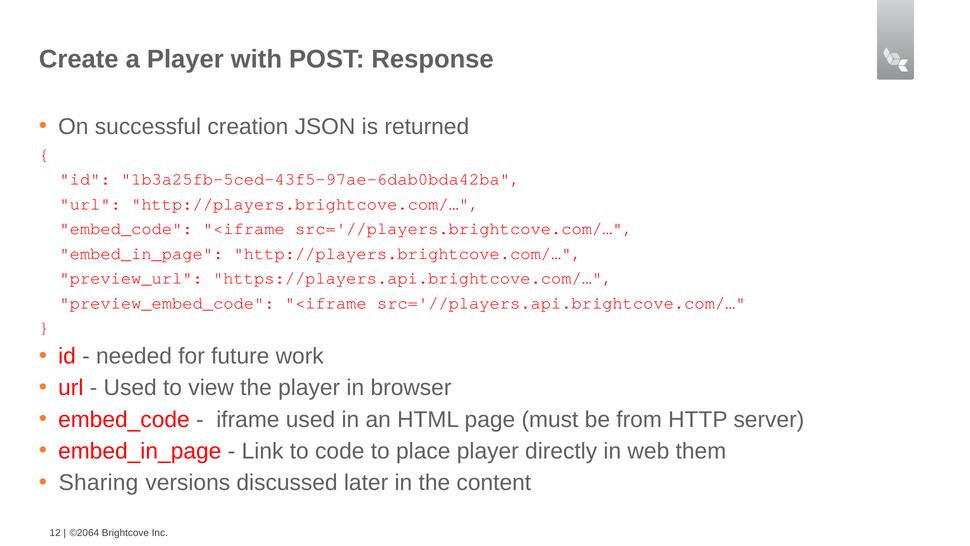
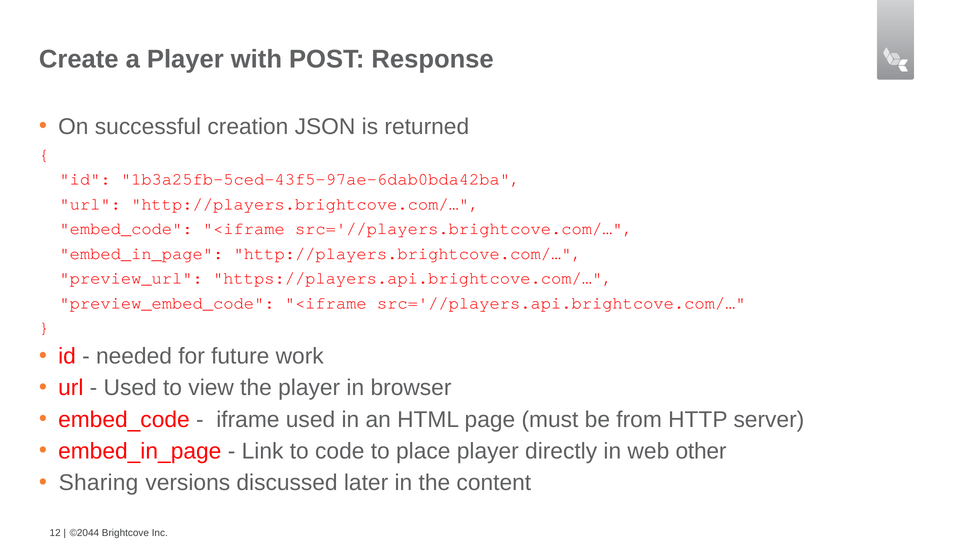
them: them -> other (701, 451)
©2064: ©2064 -> ©2044 (84, 533)
